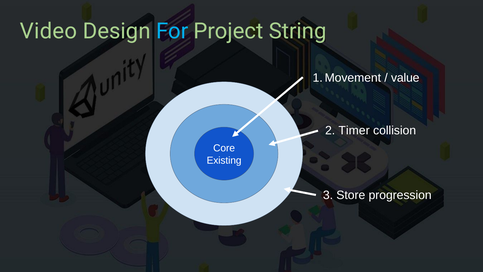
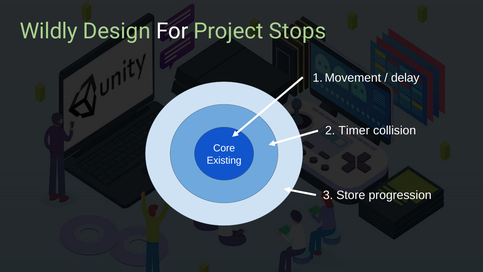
Video: Video -> Wildly (49, 31)
For colour: light blue -> white (172, 31)
String: String -> Stops (298, 31)
value: value -> delay (405, 78)
